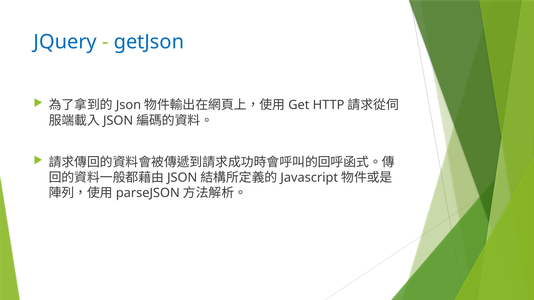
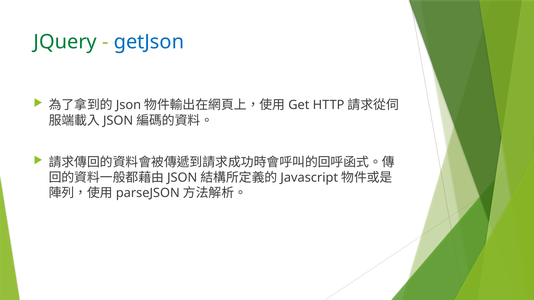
JQuery colour: blue -> green (65, 42)
